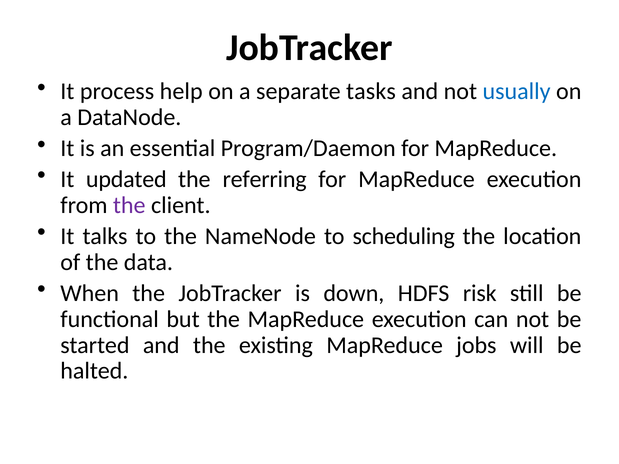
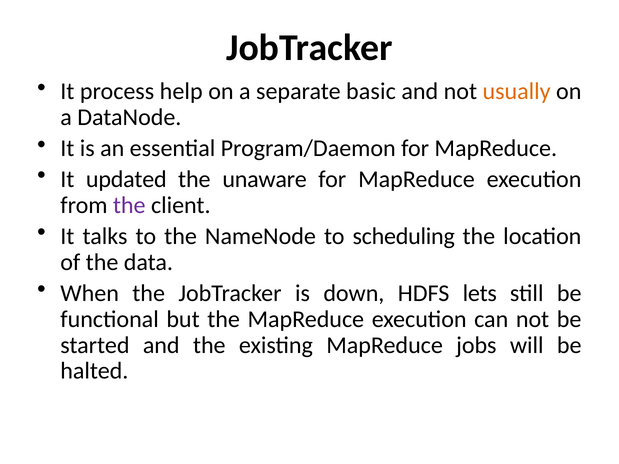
tasks: tasks -> basic (371, 91)
usually colour: blue -> orange (517, 91)
referring: referring -> unaware (265, 179)
risk: risk -> lets (480, 293)
